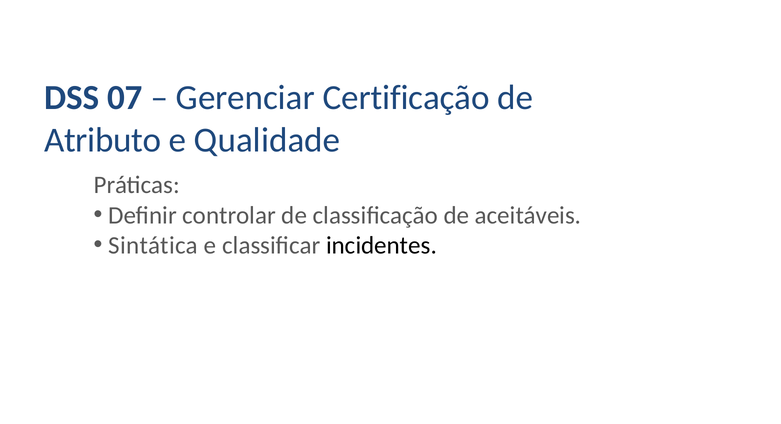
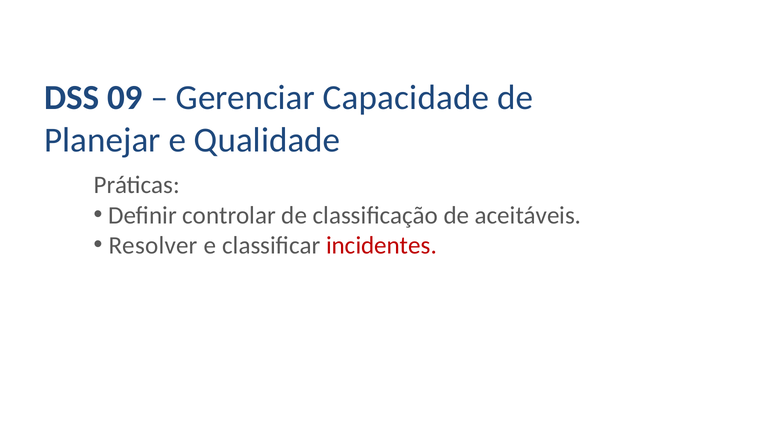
07: 07 -> 09 (125, 98)
Certificação: Certificação -> Capacidade (406, 98)
Atributo: Atributo -> Planejar (102, 140)
Sintática: Sintática -> Resolver (153, 245)
incidentes colour: black -> red (381, 245)
